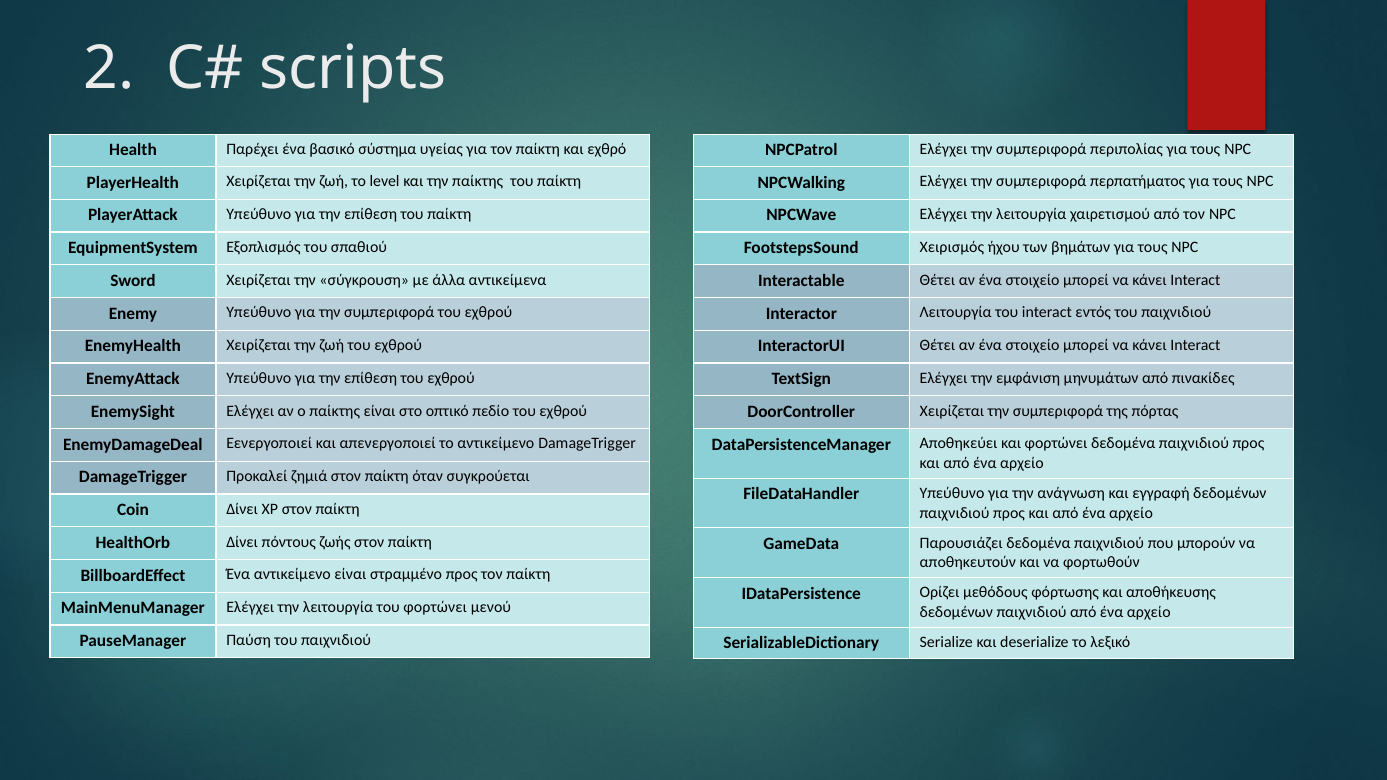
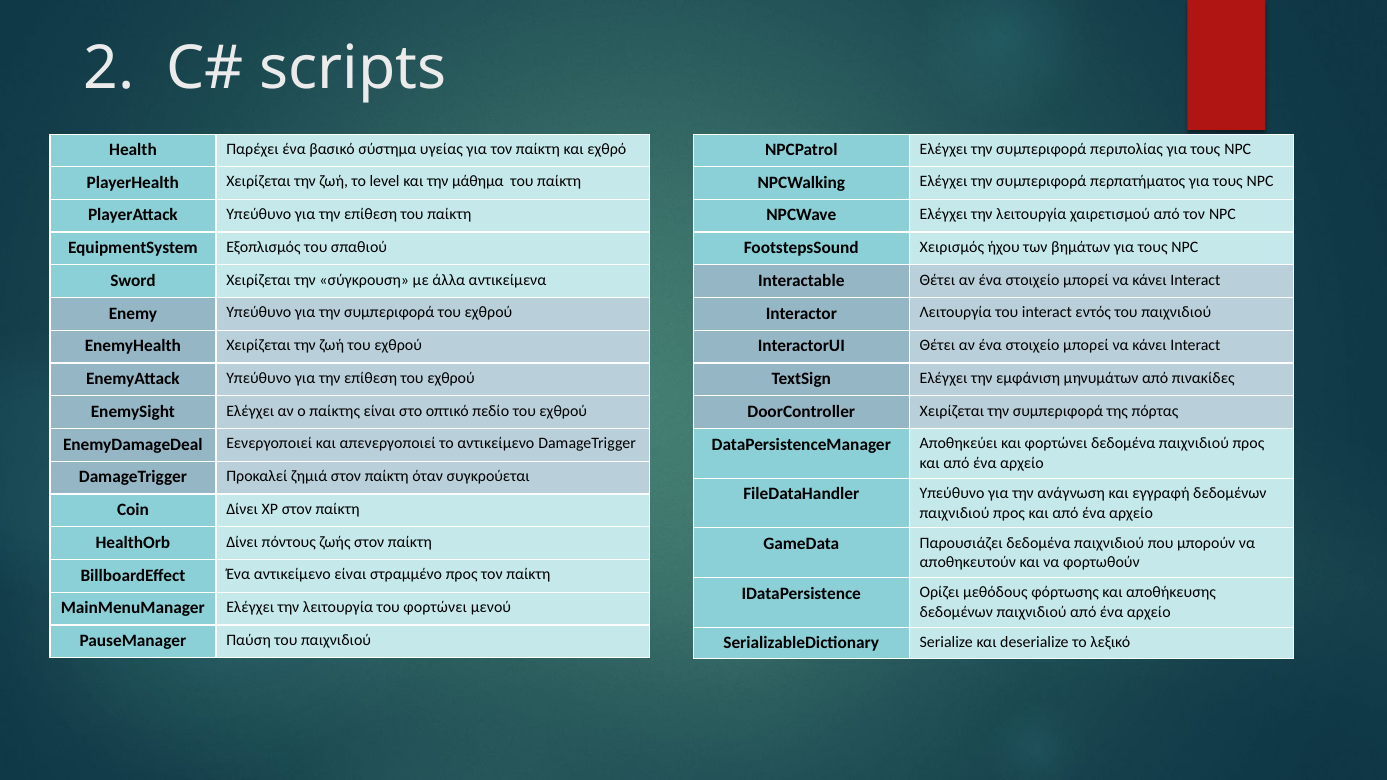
την παίκτης: παίκτης -> μάθημα (478, 182)
